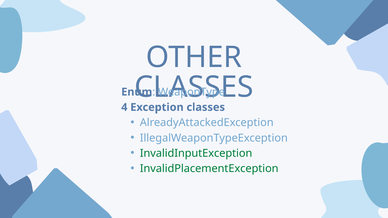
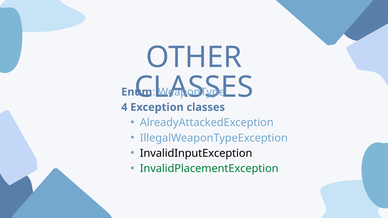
InvalidInputException colour: green -> black (196, 153)
